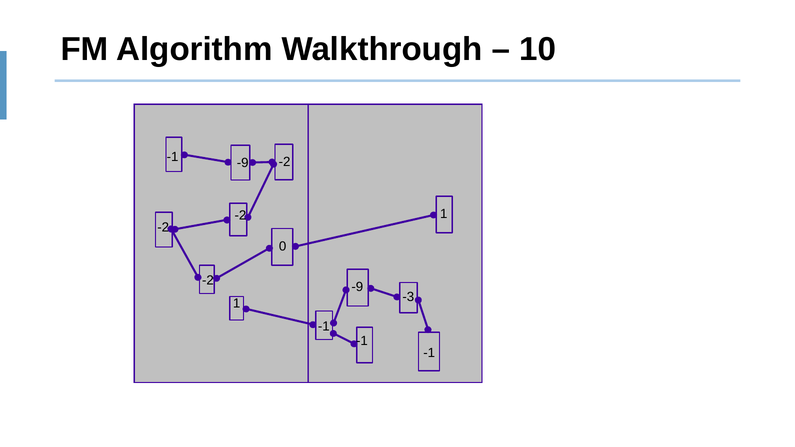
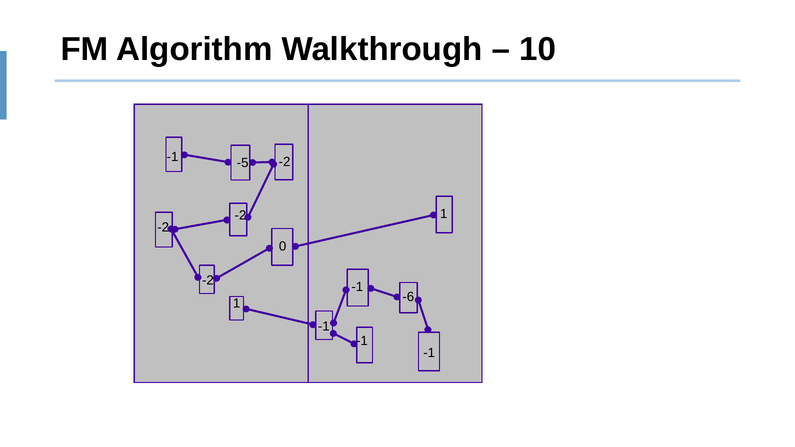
-9: -9 -> -5 (243, 163)
-9: -9 -> -1 (357, 287)
-3: -3 -> -6 (408, 297)
